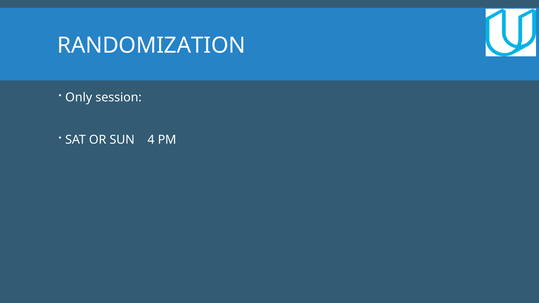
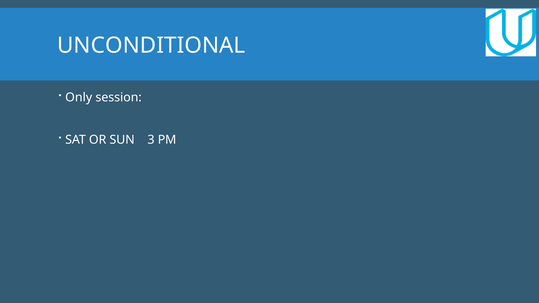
RANDOMIZATION: RANDOMIZATION -> UNCONDITIONAL (151, 45)
4: 4 -> 3 (151, 140)
